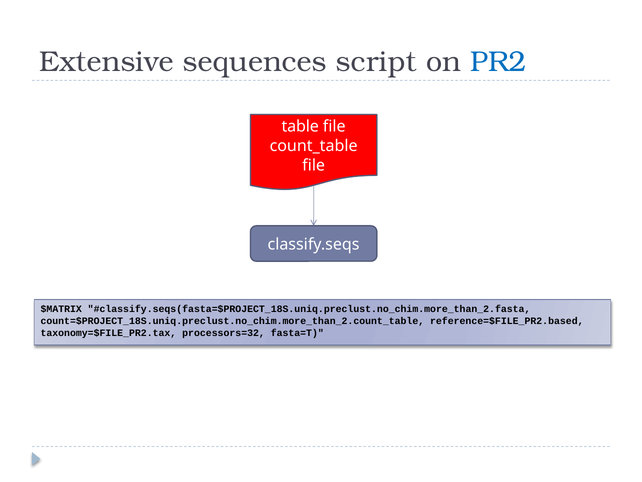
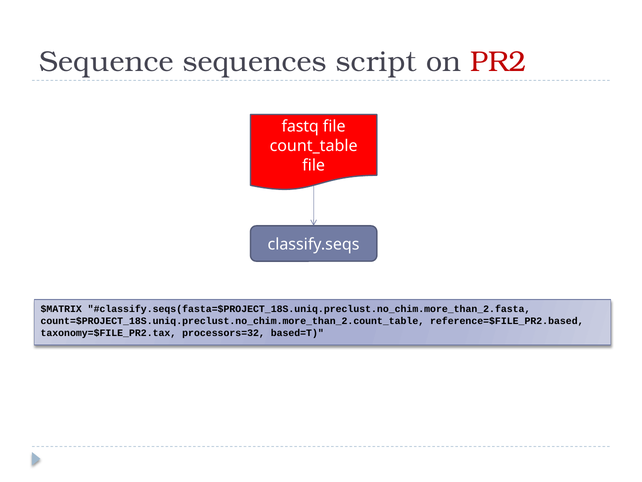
Extensive: Extensive -> Sequence (106, 62)
PR2 colour: blue -> red (498, 62)
table: table -> fastq (300, 127)
fasta=T: fasta=T -> based=T (297, 332)
